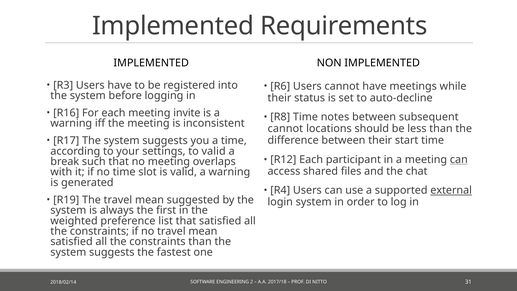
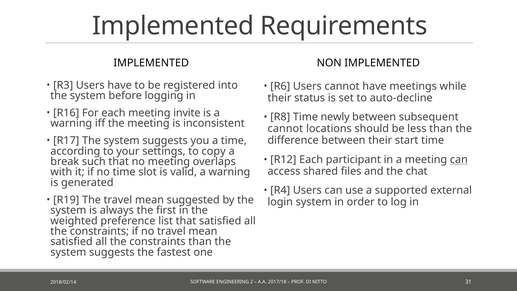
notes: notes -> newly (335, 117)
to valid: valid -> copy (214, 151)
external underline: present -> none (451, 190)
